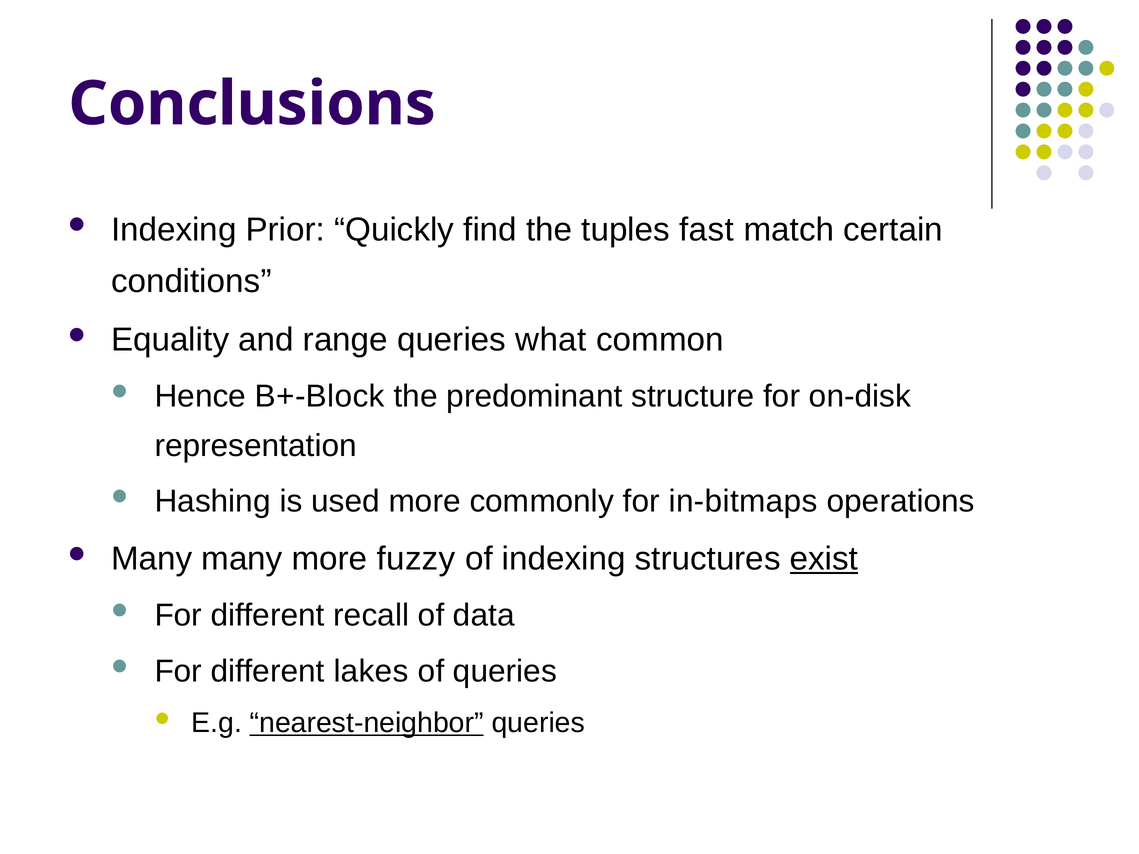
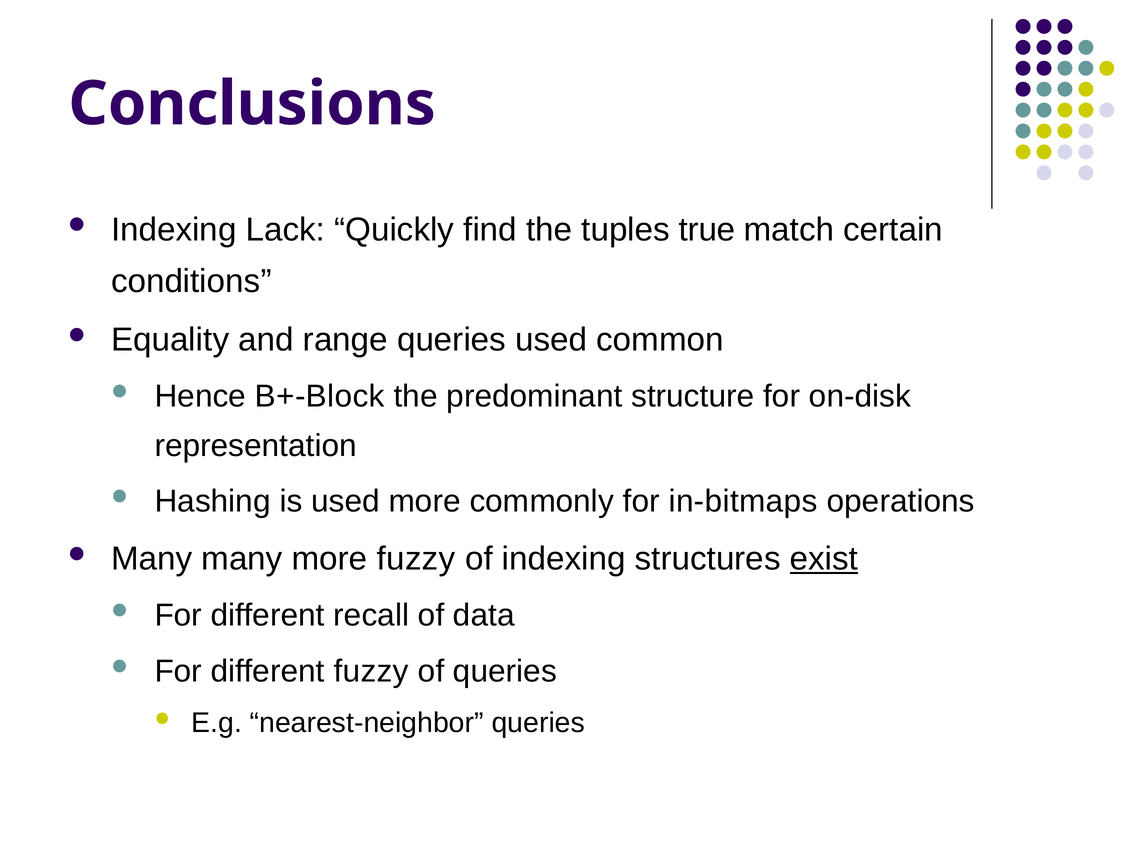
Prior: Prior -> Lack (285, 230)
fast: fast -> true (707, 230)
queries what: what -> used (551, 340)
different lakes: lakes -> fuzzy (371, 671)
nearest-neighbor underline: present -> none (367, 723)
